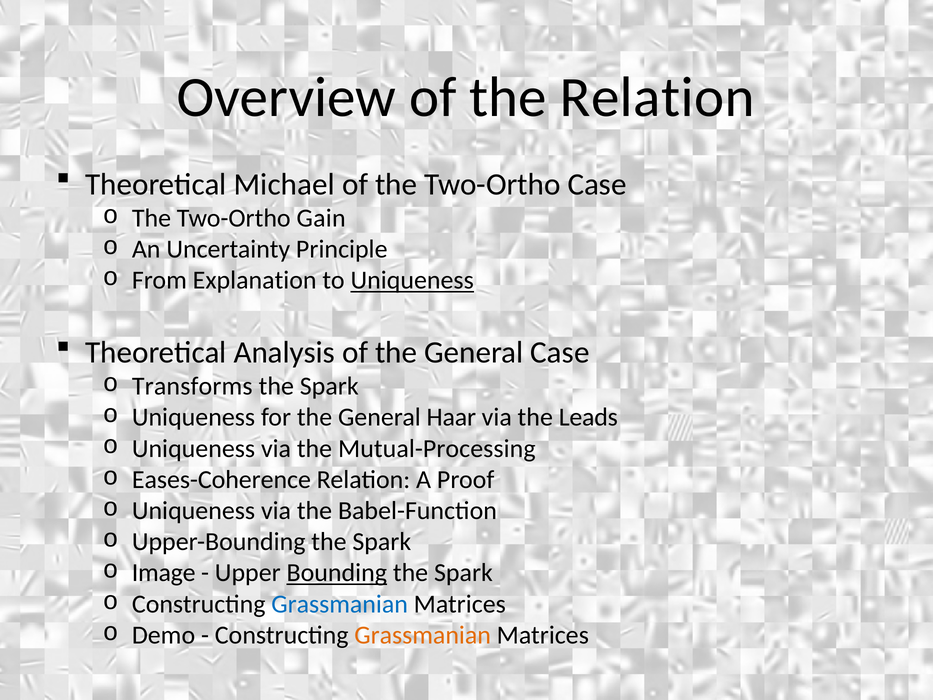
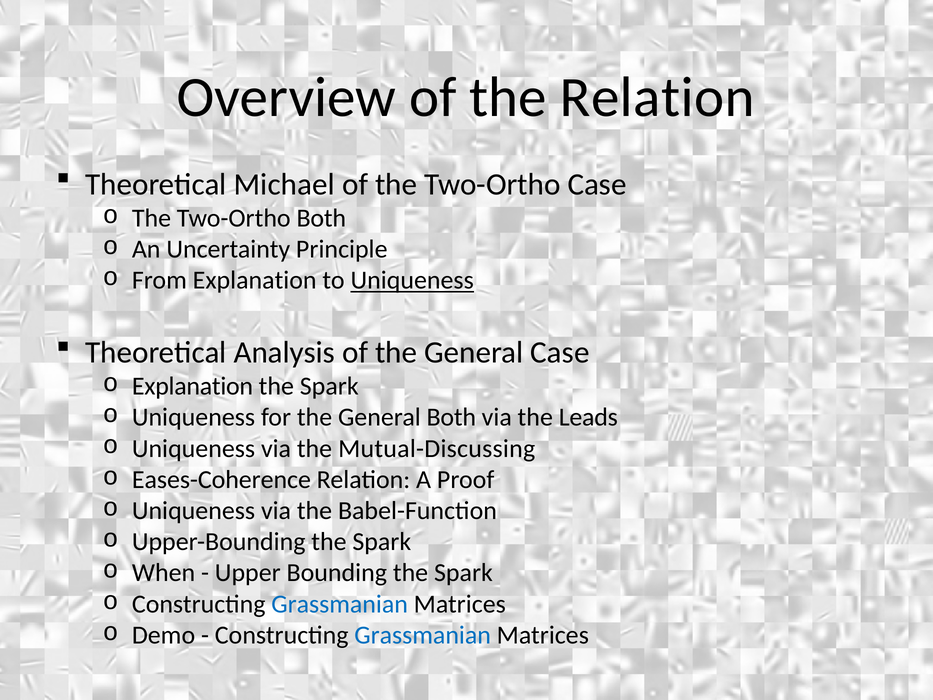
Two-Ortho Gain: Gain -> Both (321, 218)
Transforms: Transforms -> Explanation (192, 386)
General Haar: Haar -> Both (451, 417)
Mutual-Processing: Mutual-Processing -> Mutual-Discussing (437, 448)
Image: Image -> When (164, 573)
Bounding underline: present -> none (337, 573)
Grassmanian colour: orange -> blue (423, 635)
